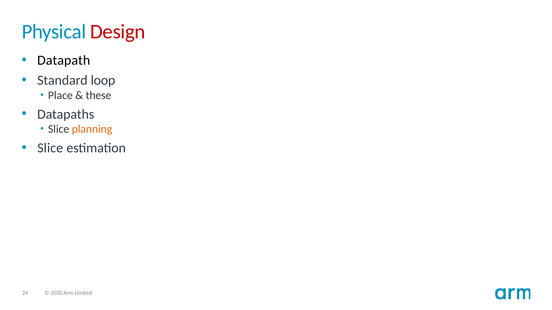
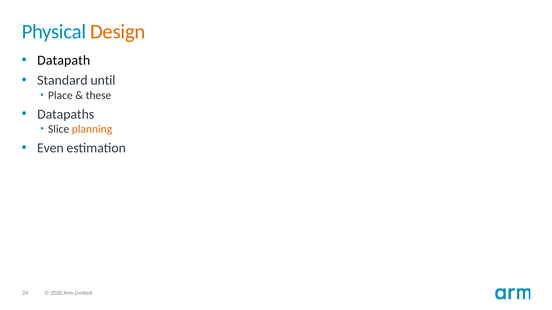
Design colour: red -> orange (118, 32)
loop: loop -> until (103, 81)
Slice: Slice -> Even (50, 148)
